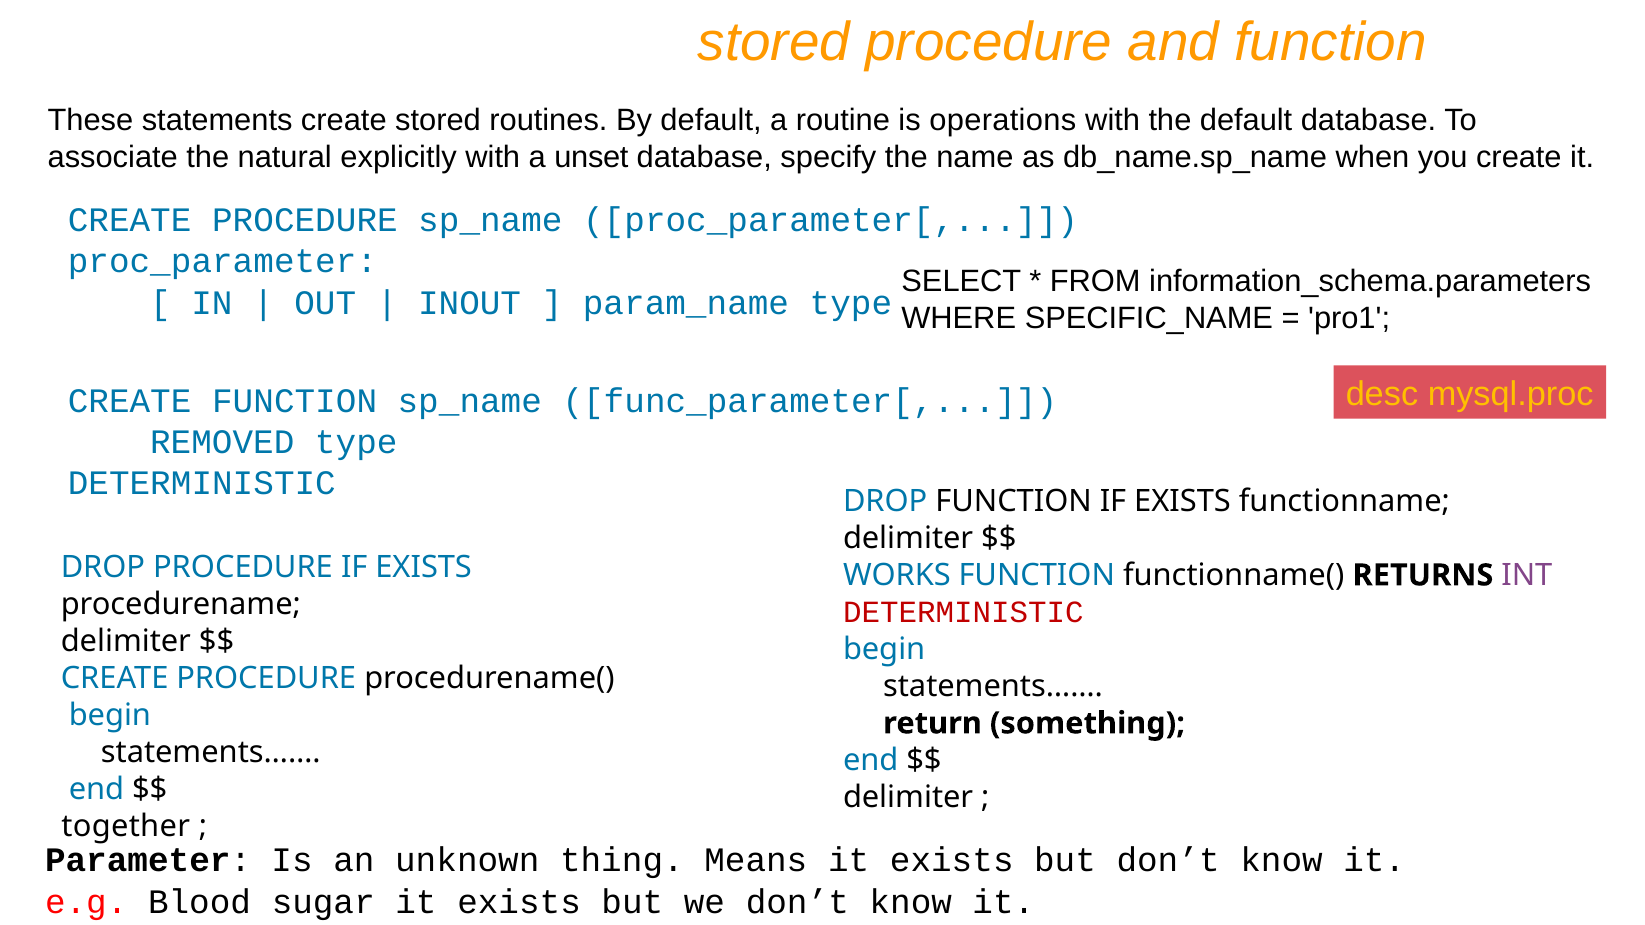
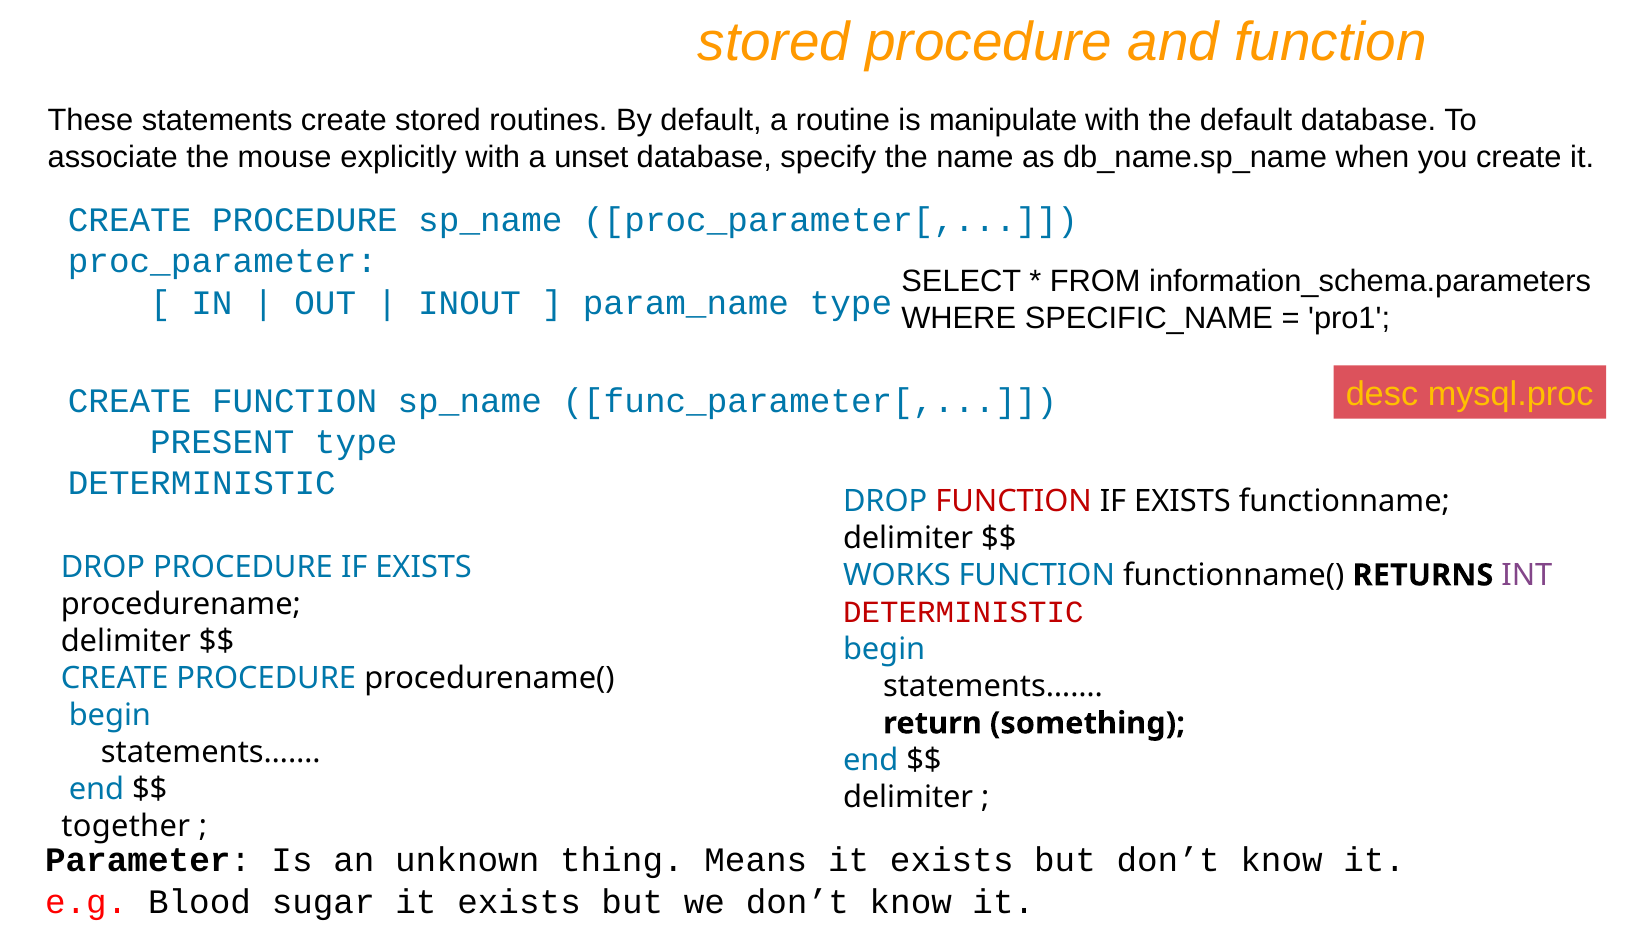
operations: operations -> manipulate (1003, 120)
natural: natural -> mouse (285, 157)
REMOVED: REMOVED -> PRESENT (222, 443)
FUNCTION colour: black -> red (1014, 501)
